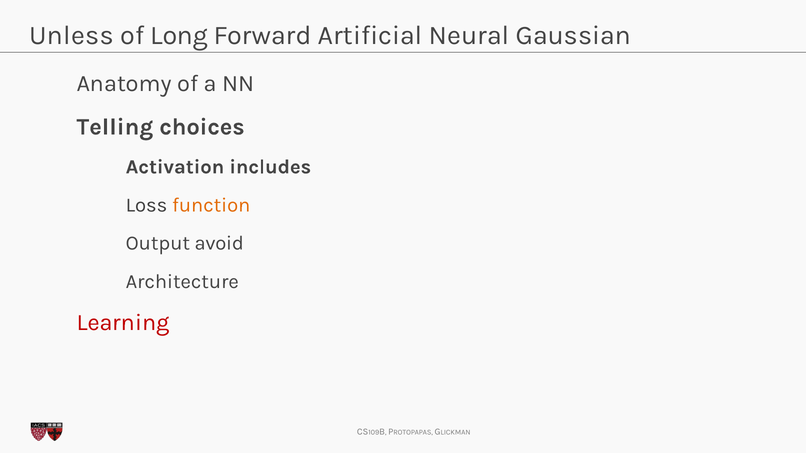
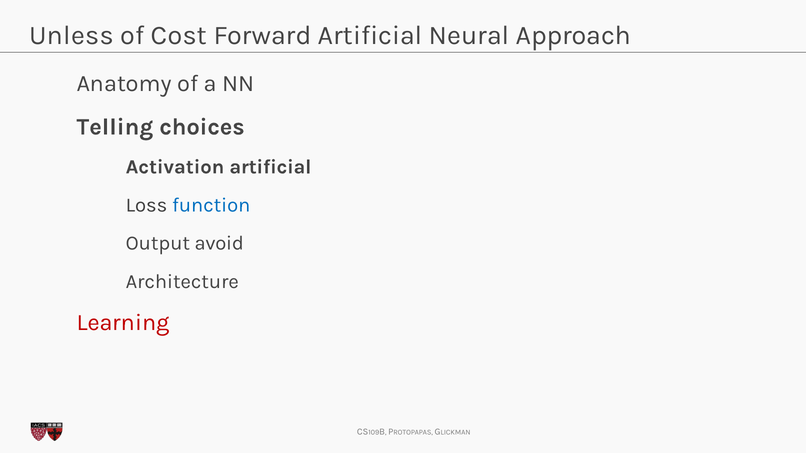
Long: Long -> Cost (179, 35)
Gaussian: Gaussian -> Approach (573, 35)
Activation includes: includes -> artificial (270, 167)
function colour: orange -> blue (211, 205)
